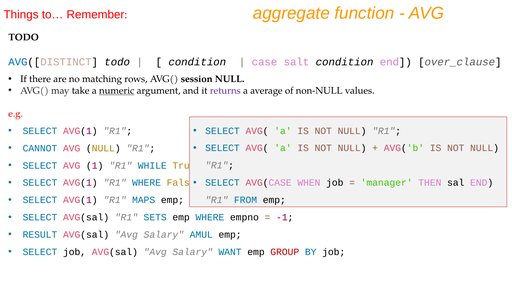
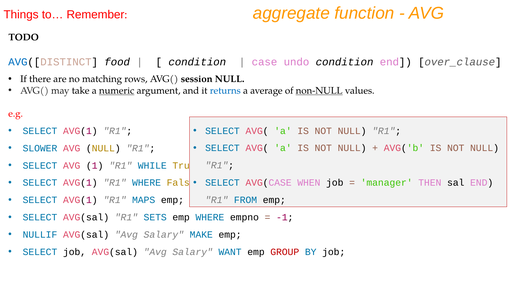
AVG([DISTINCT todo: todo -> food (117, 62)
salt: salt -> undo (296, 62)
returns colour: purple -> blue (225, 91)
non-NULL underline: none -> present (319, 91)
CANNOT: CANNOT -> SLOWER (40, 148)
RESULT: RESULT -> NULLIF (40, 235)
AMUL: AMUL -> MAKE (201, 235)
